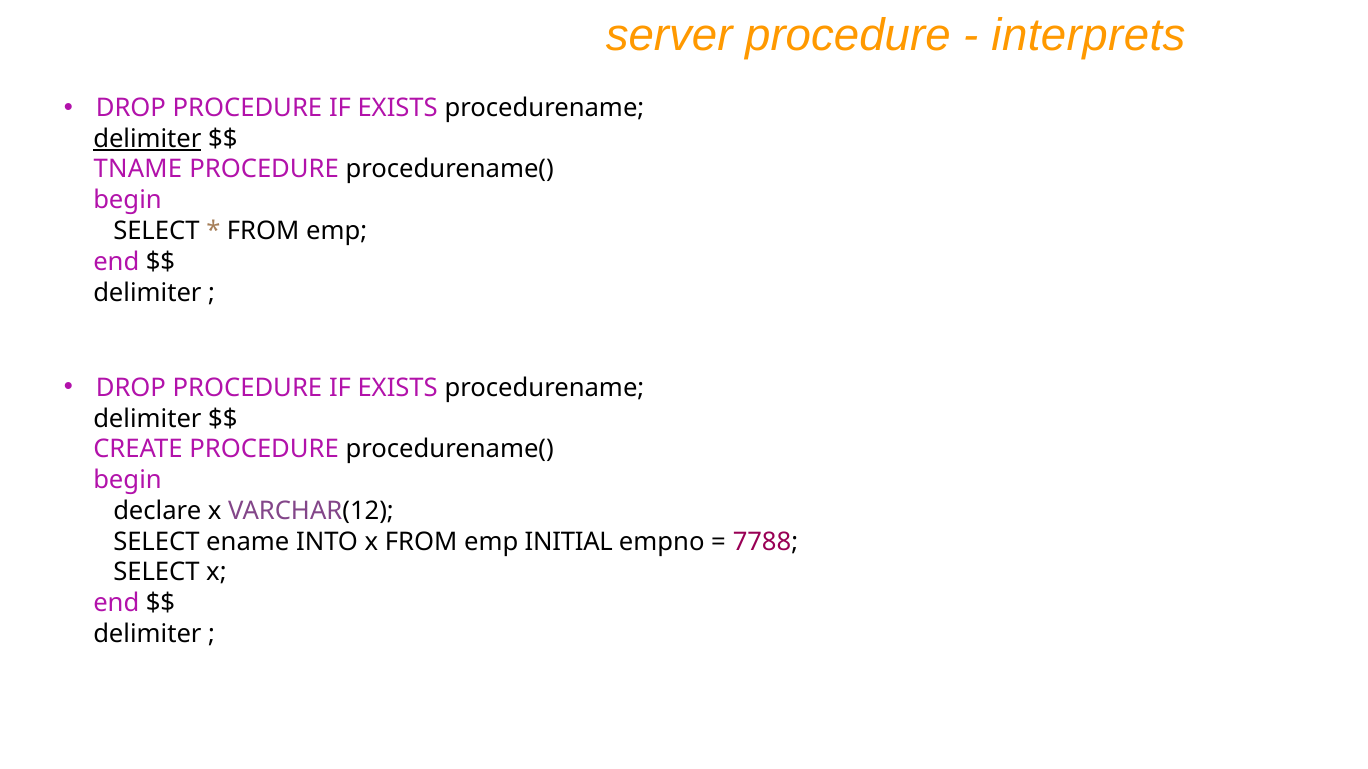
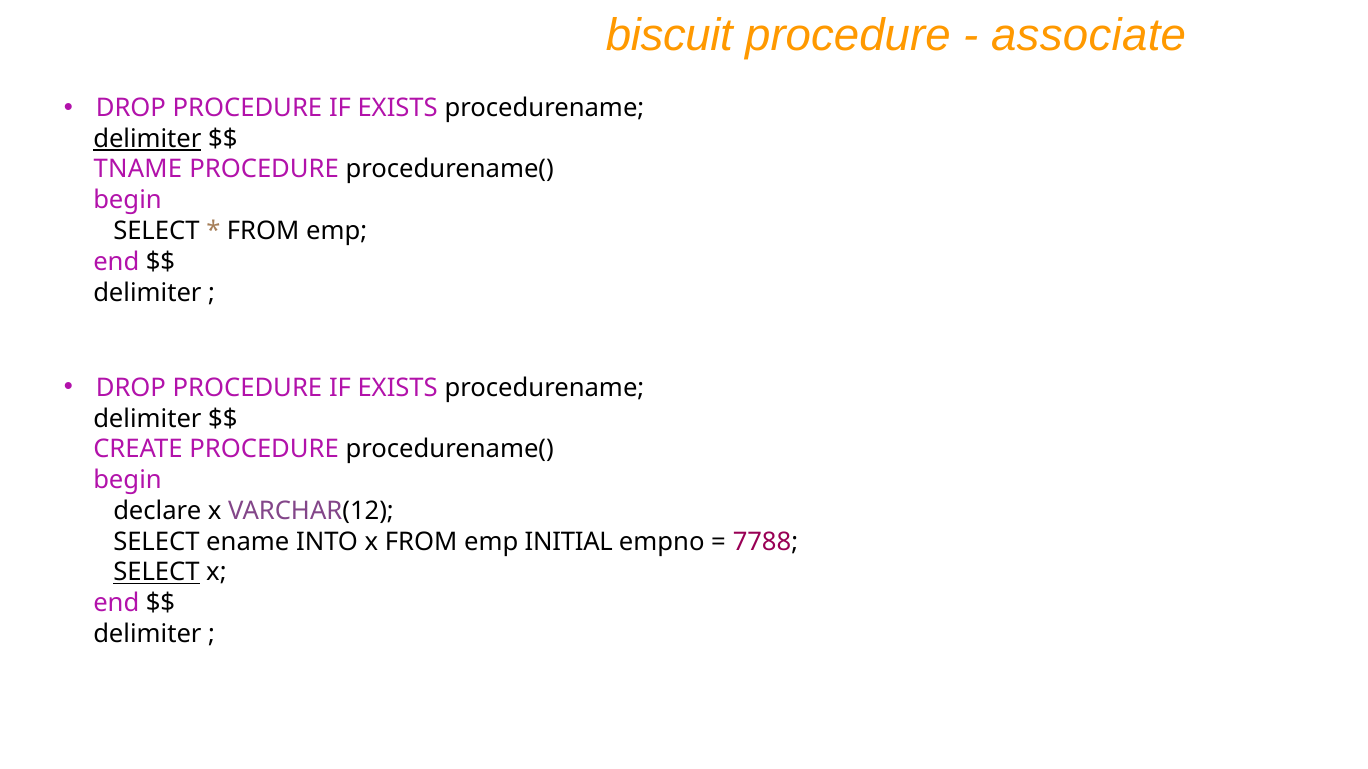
server: server -> biscuit (669, 36)
interprets: interprets -> associate (1089, 36)
SELECT underline: none -> present (156, 573)
